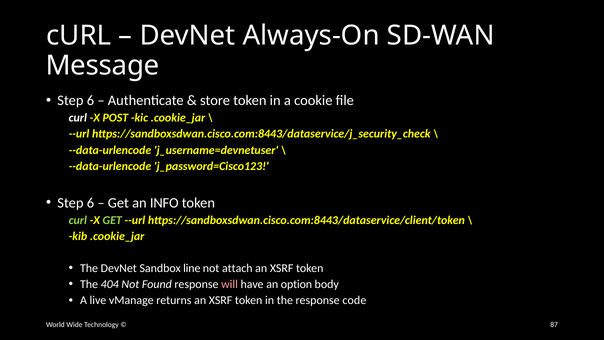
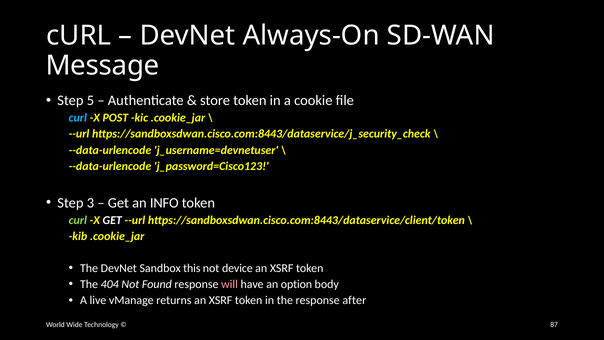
6: 6 -> 5 (90, 100)
curl colour: white -> light blue (78, 118)
6: 6 -> 3 (90, 203)
GET colour: light green -> white (112, 220)
line: line -> this (192, 268)
attach: attach -> device (237, 268)
code: code -> after (354, 300)
